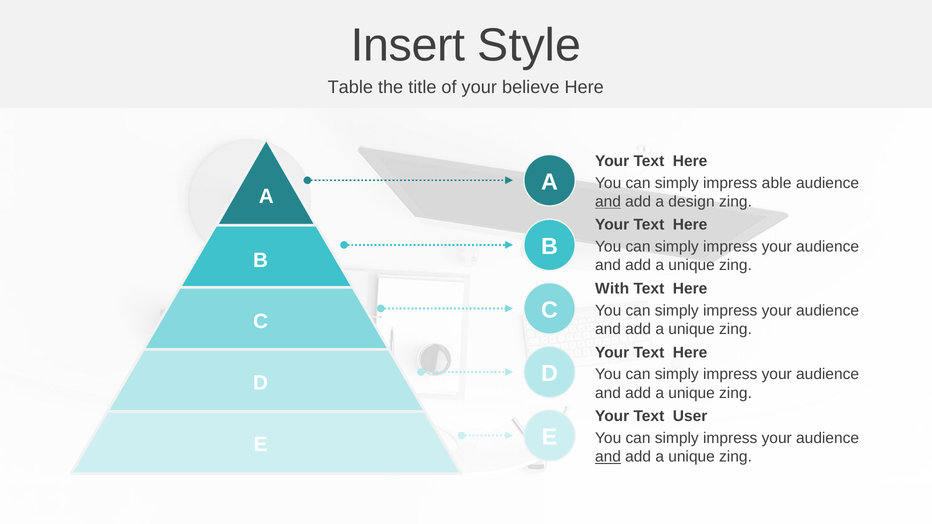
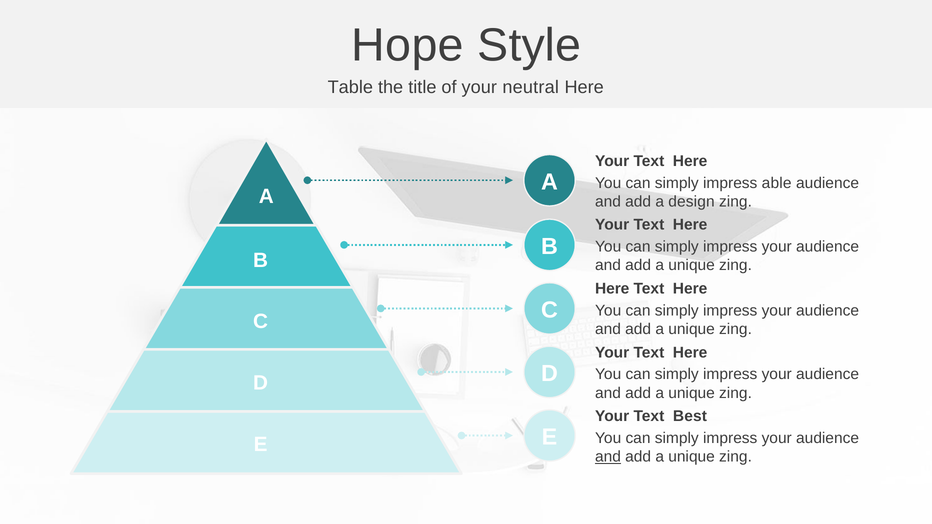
Insert: Insert -> Hope (407, 45)
believe: believe -> neutral (531, 87)
and underline: present -> none (608, 202)
With: With -> Here (612, 289)
User: User -> Best (690, 416)
